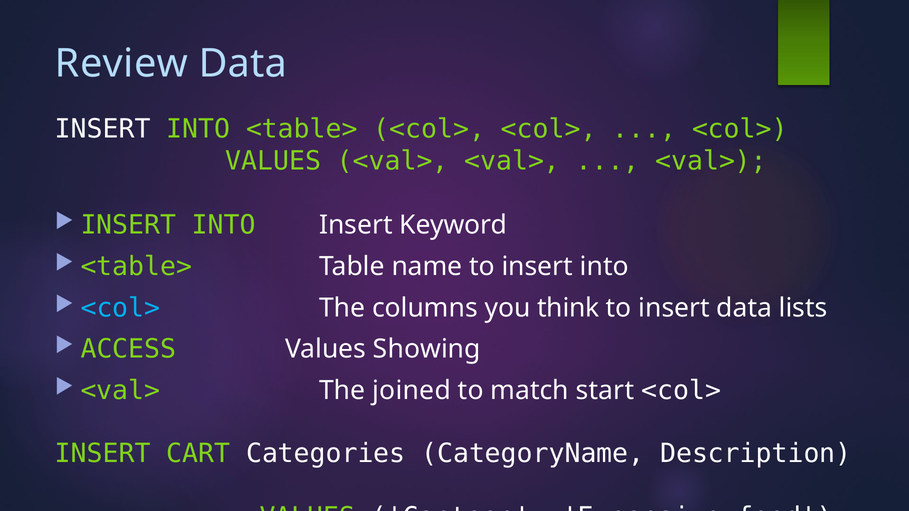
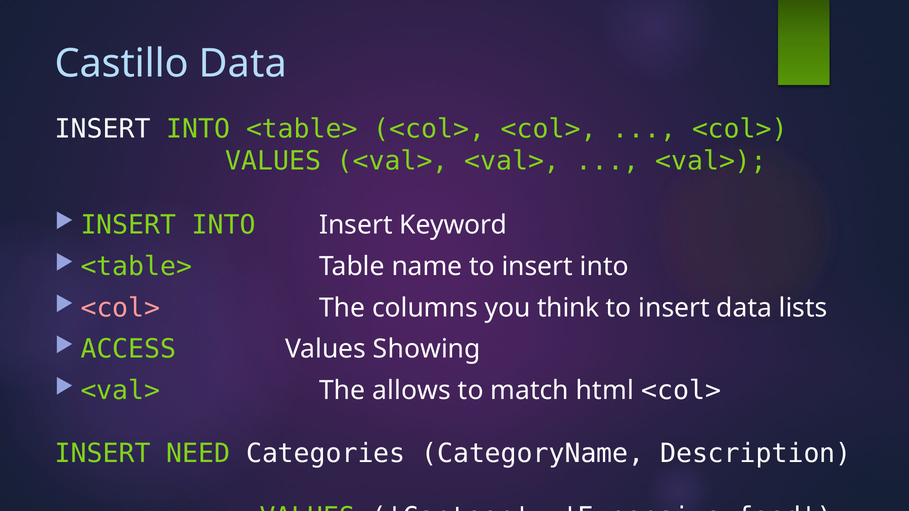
Review: Review -> Castillo (122, 64)
<col> colour: light blue -> pink (120, 308)
joined: joined -> allows (412, 391)
start: start -> html (605, 391)
CART: CART -> NEED (198, 454)
